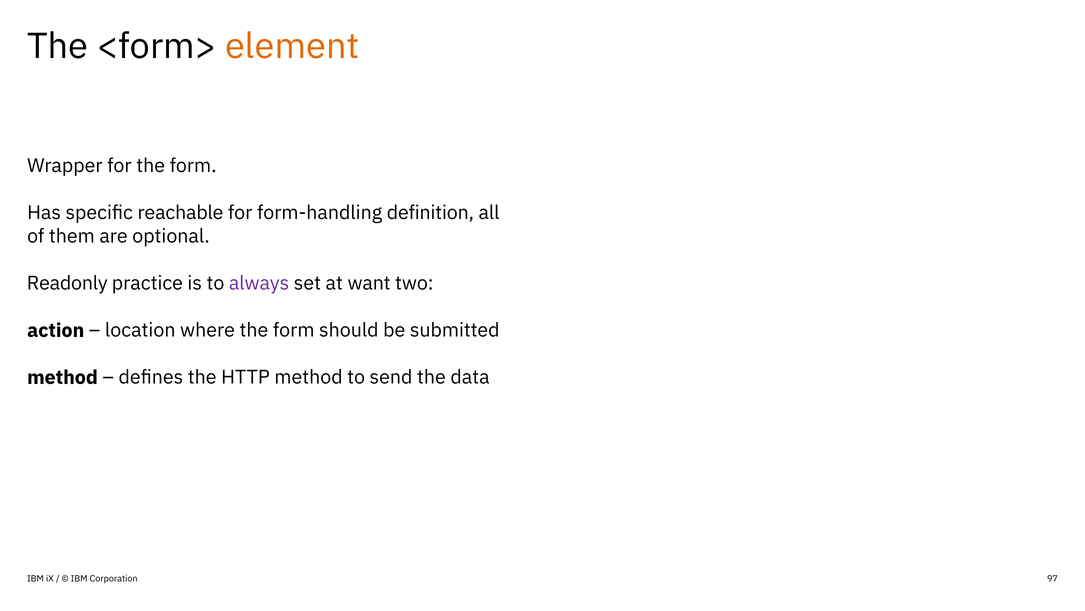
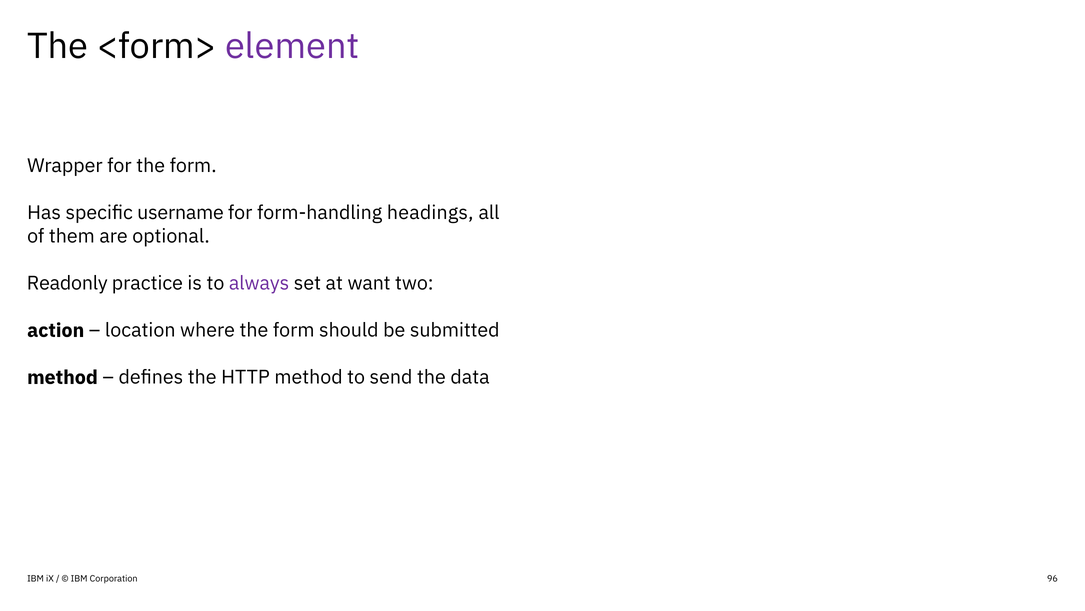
element colour: orange -> purple (292, 46)
reachable: reachable -> username (181, 213)
definition: definition -> headings (430, 213)
97: 97 -> 96 (1052, 579)
